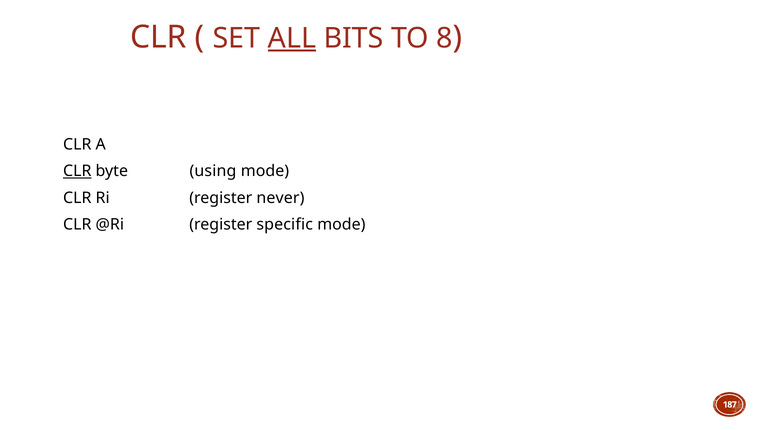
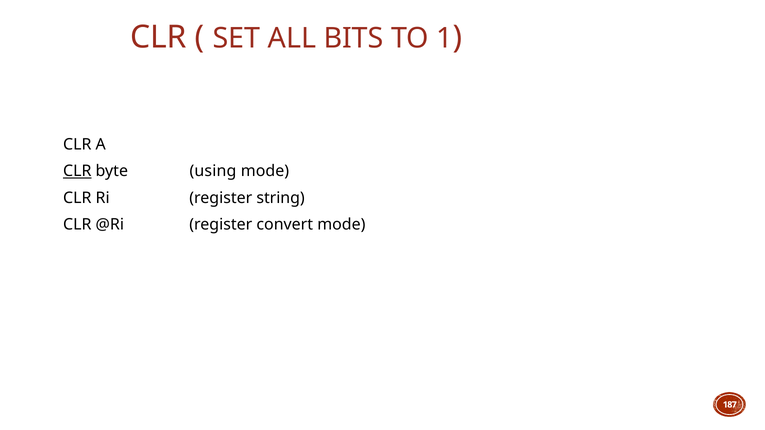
ALL underline: present -> none (292, 38)
8: 8 -> 1 (445, 38)
never: never -> string (281, 198)
specific: specific -> convert (285, 225)
